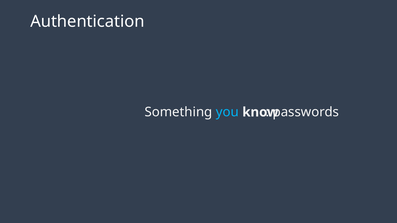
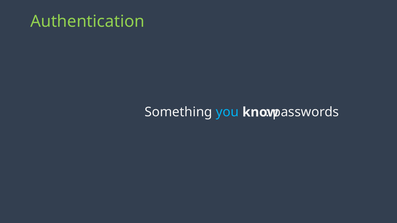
Authentication colour: white -> light green (87, 21)
